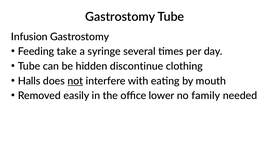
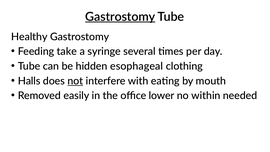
Gastrostomy underline: none -> present (120, 17)
Infusion: Infusion -> Healthy (29, 37)
discontinue: discontinue -> esophageal (137, 66)
family: family -> within (206, 96)
